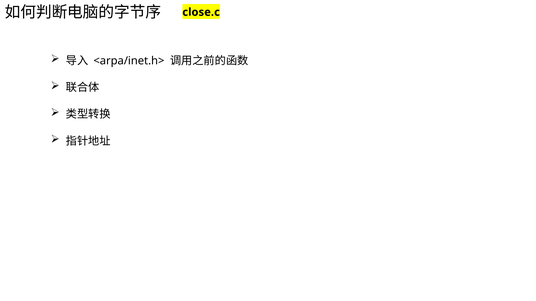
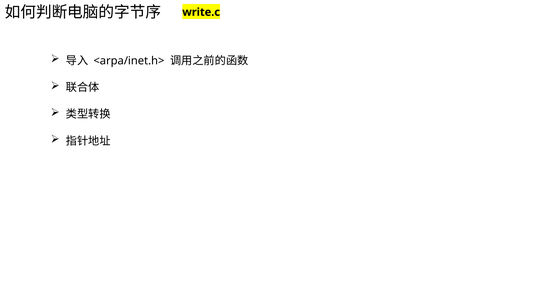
close.c: close.c -> write.c (201, 12)
